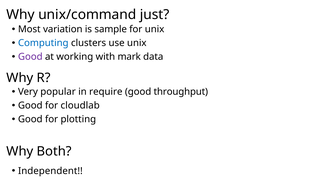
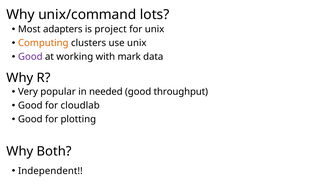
just: just -> lots (155, 15)
variation: variation -> adapters (63, 29)
sample: sample -> project (111, 29)
Computing colour: blue -> orange (43, 43)
require: require -> needed (106, 92)
